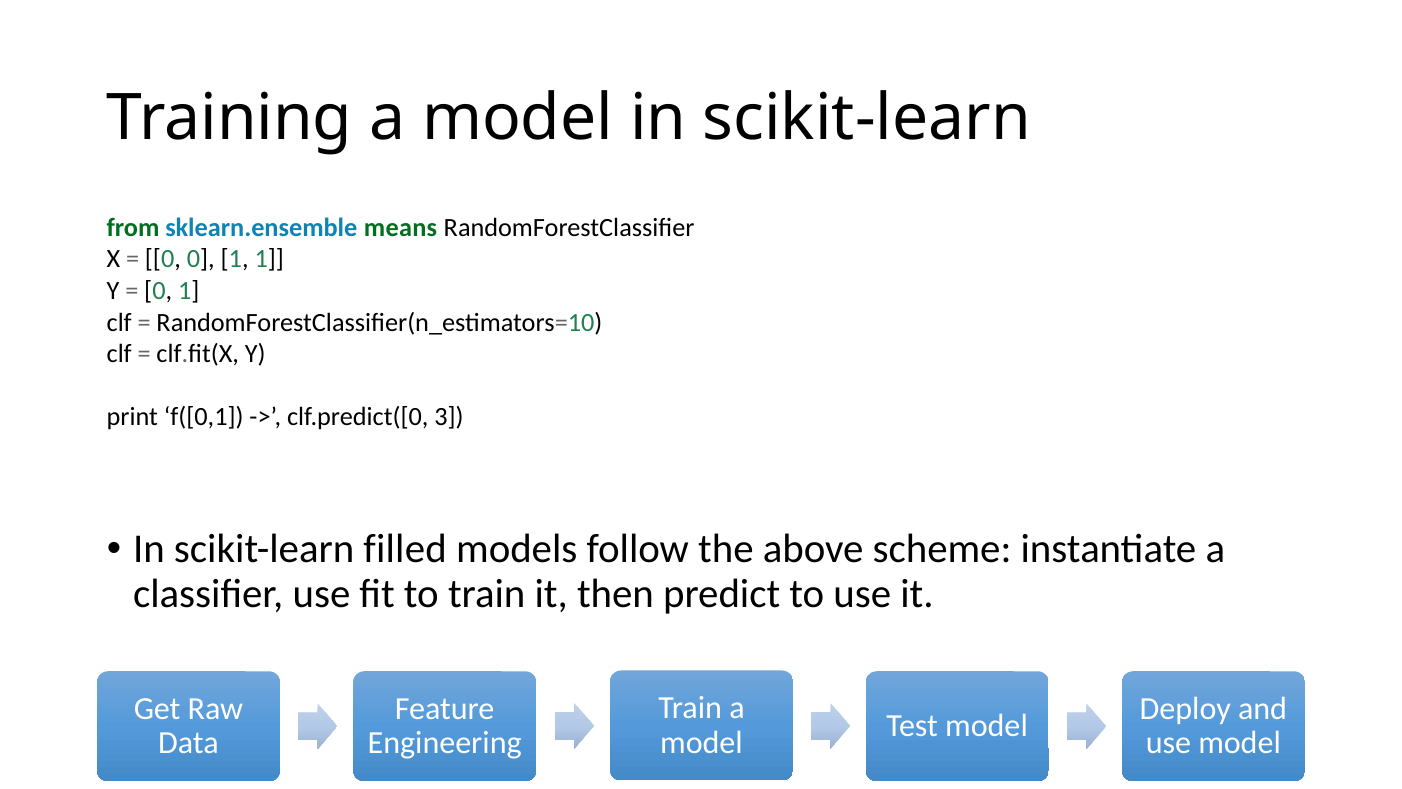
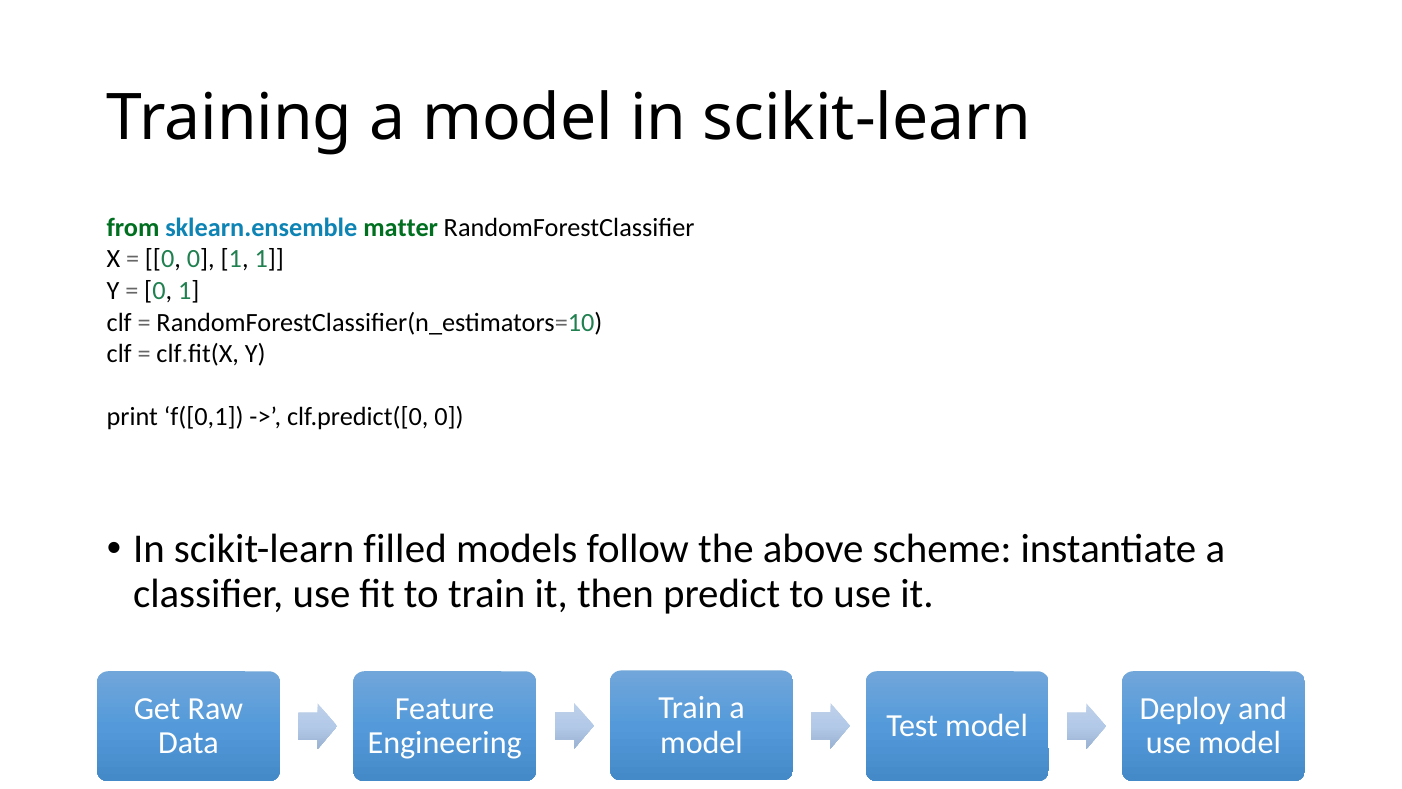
means: means -> matter (401, 228)
clf.predict([0 3: 3 -> 0 (449, 417)
